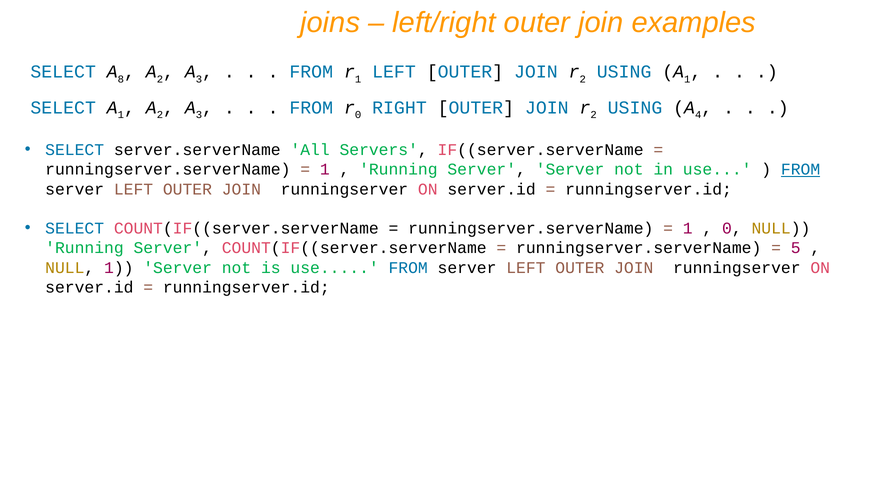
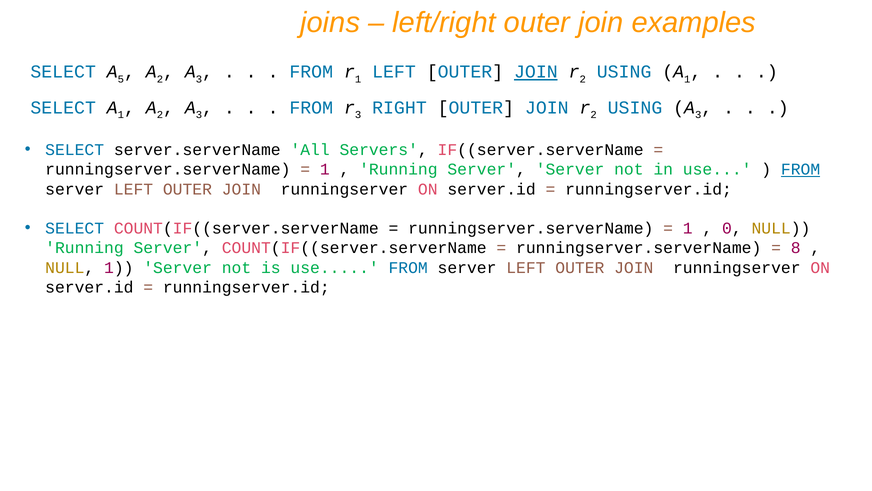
8: 8 -> 5 (121, 79)
JOIN underline: none -> present (536, 72)
0: 0 -> 3 (358, 115)
4: 4 -> 3 (698, 115)
5: 5 -> 8 (796, 248)
